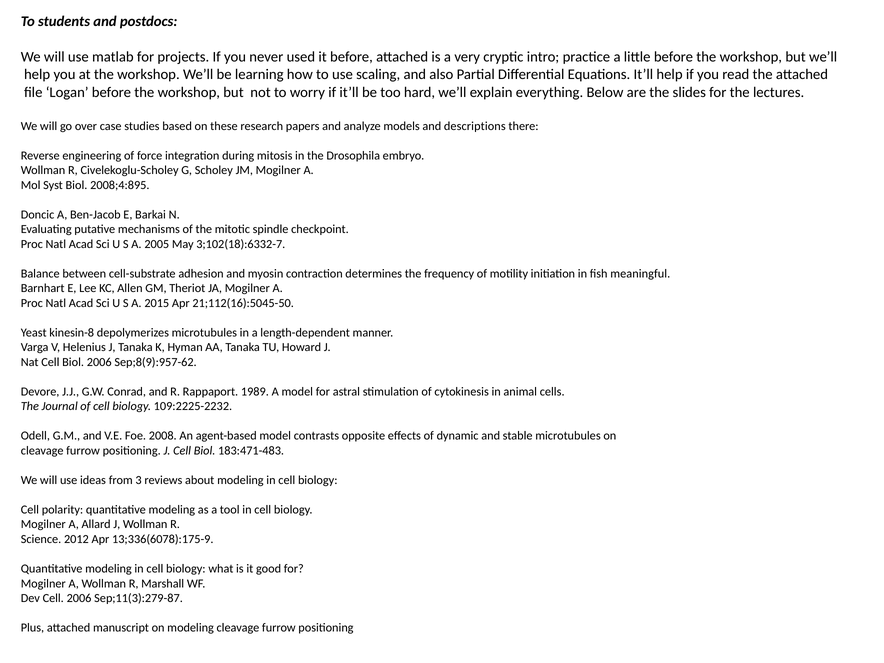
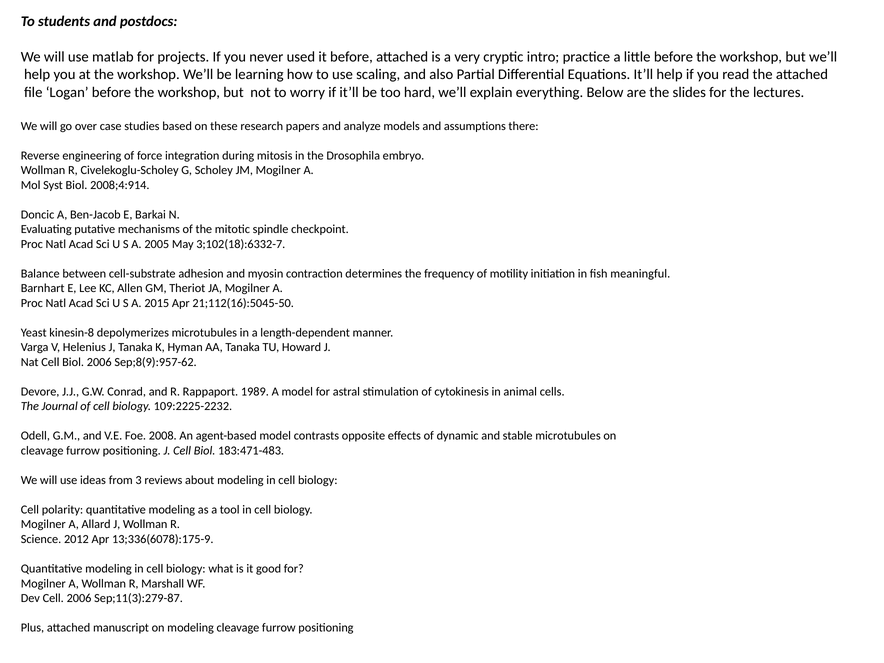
descriptions: descriptions -> assumptions (475, 126)
2008;4:895: 2008;4:895 -> 2008;4:914 (120, 185)
